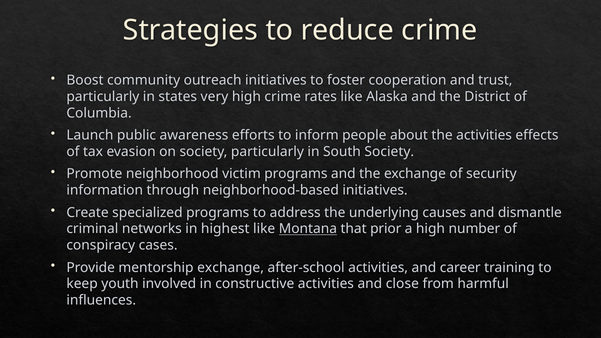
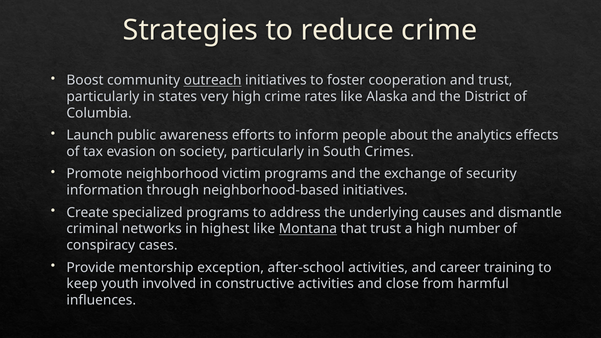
outreach underline: none -> present (213, 80)
the activities: activities -> analytics (484, 135)
South Society: Society -> Crimes (389, 152)
that prior: prior -> trust (386, 229)
mentorship exchange: exchange -> exception (231, 268)
